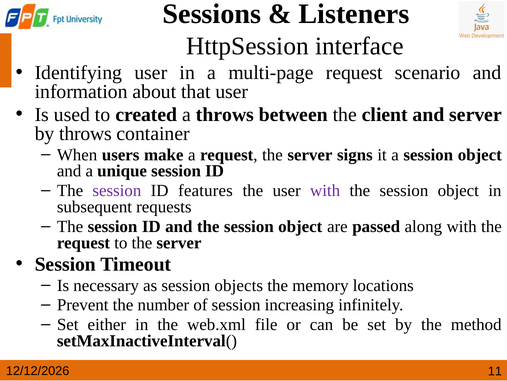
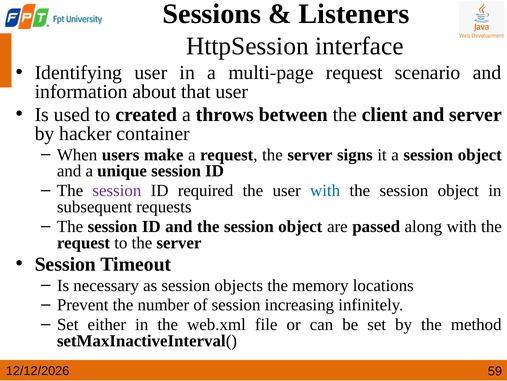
by throws: throws -> hacker (86, 133)
features: features -> required (206, 190)
with colour: purple -> blue (325, 190)
11: 11 -> 59 (495, 370)
